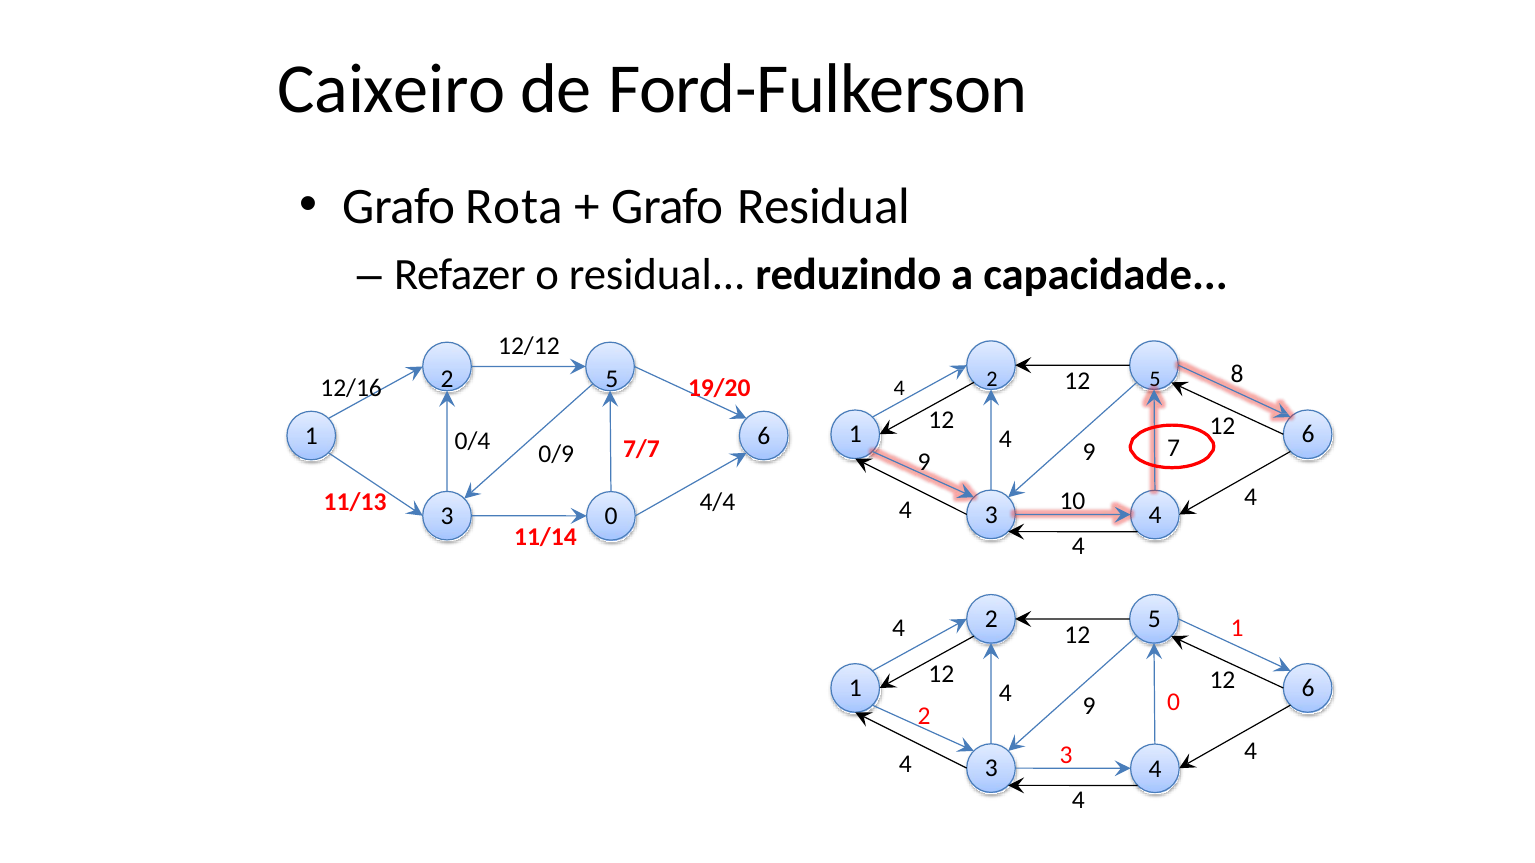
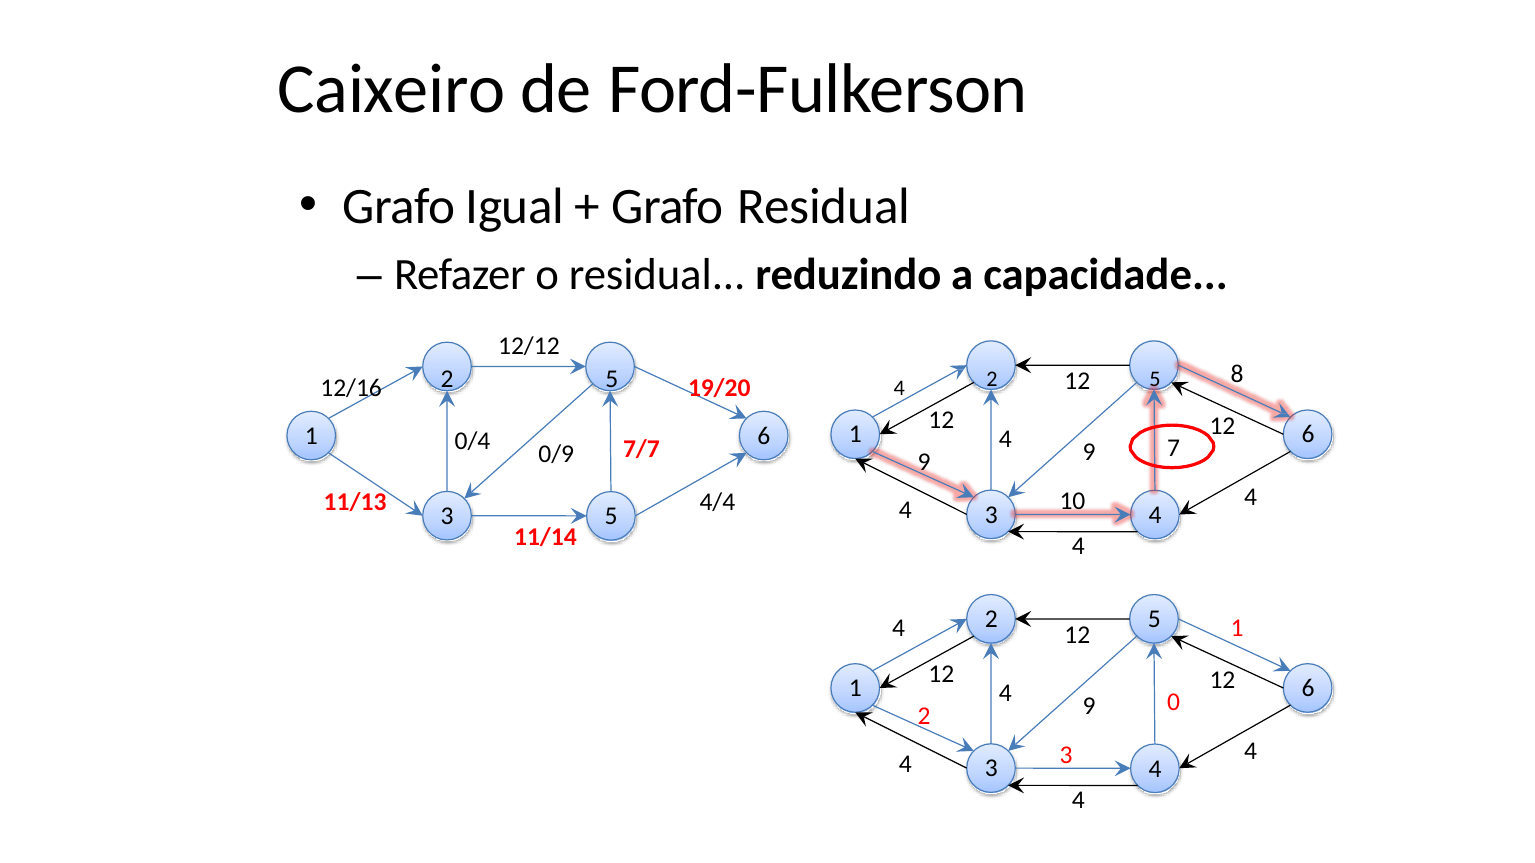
Rota: Rota -> Igual (515, 207)
3 0: 0 -> 5 (611, 516)
